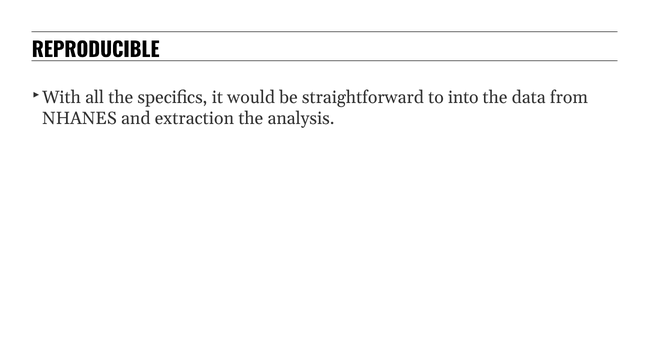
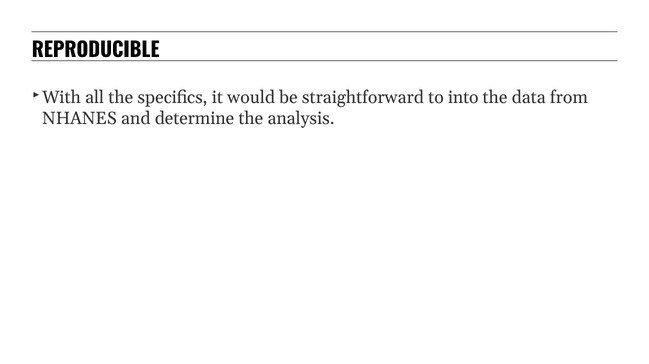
extraction: extraction -> determine (194, 119)
